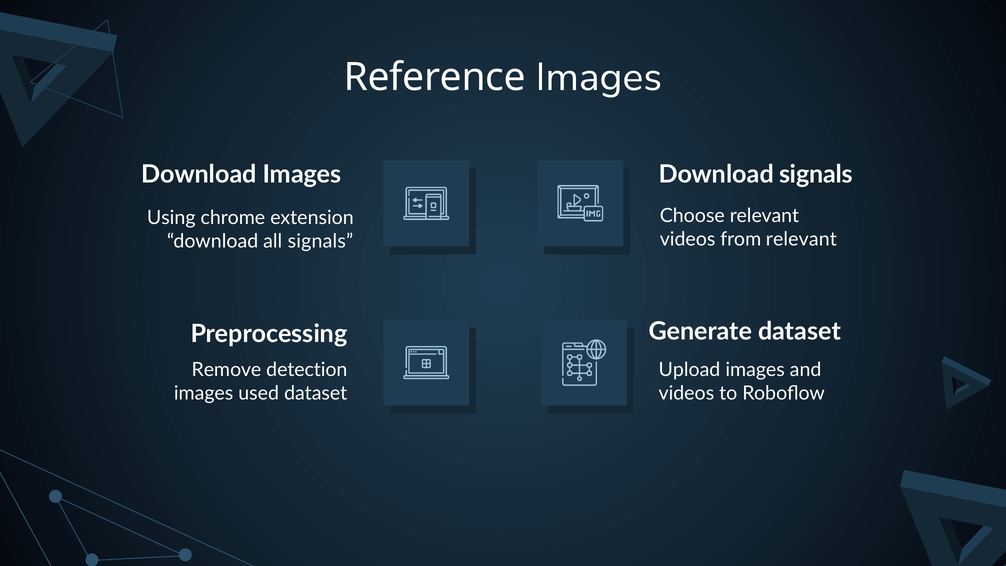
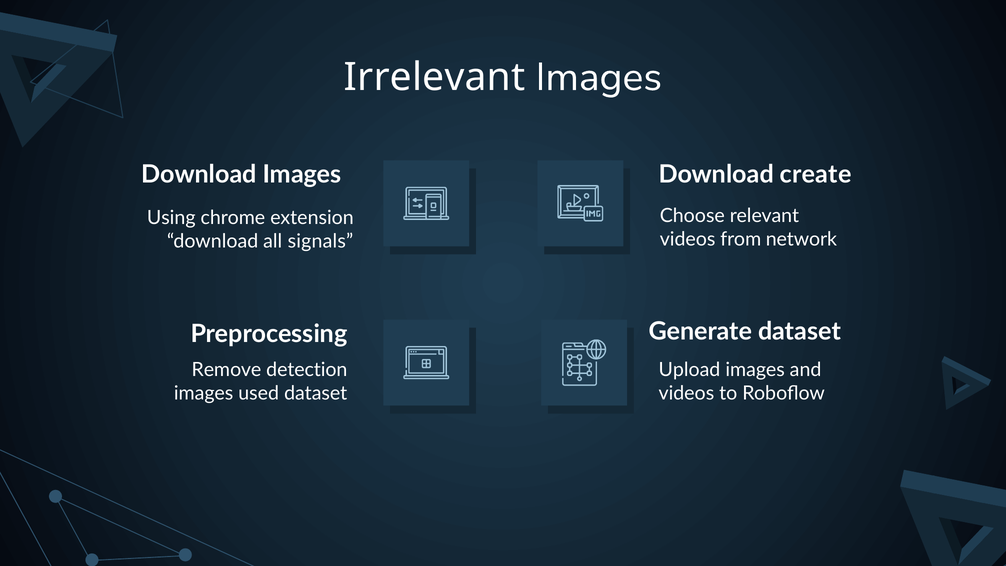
Reference: Reference -> Irrelevant (435, 77)
Download signals: signals -> create (816, 174)
from relevant: relevant -> network (801, 239)
